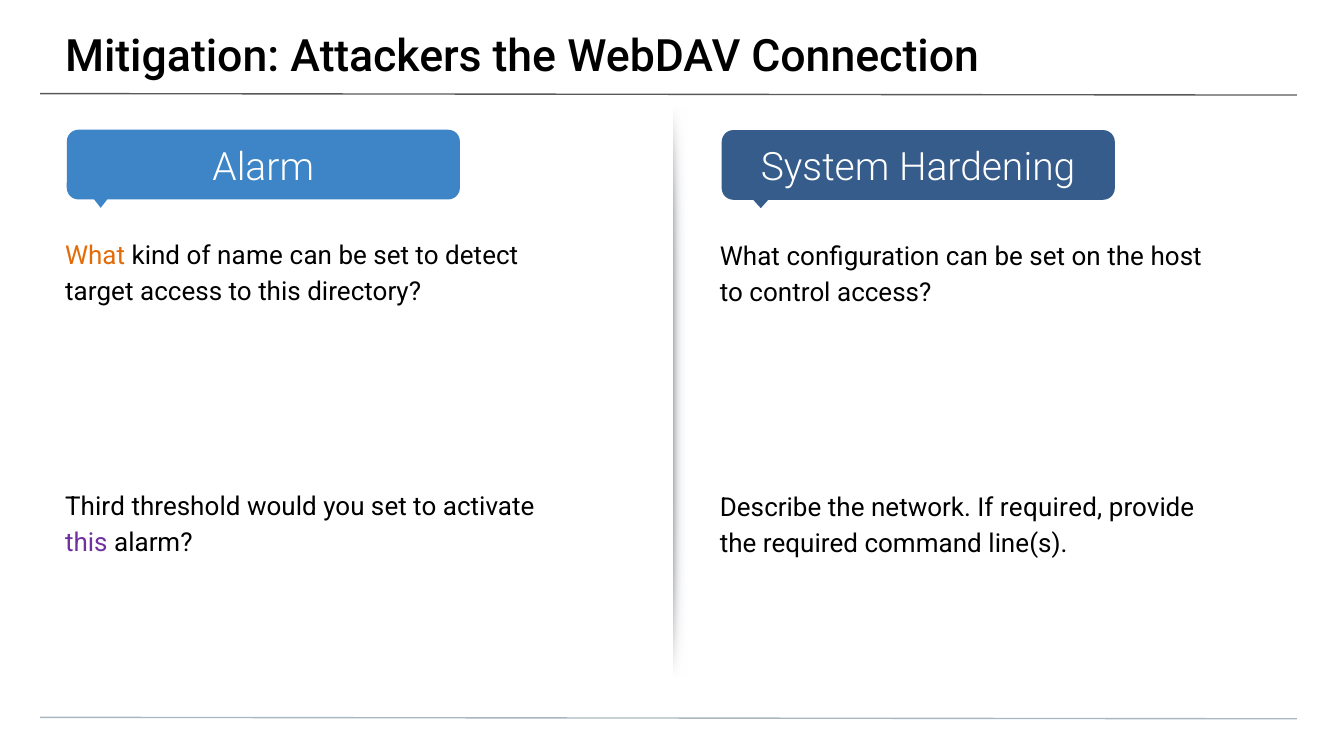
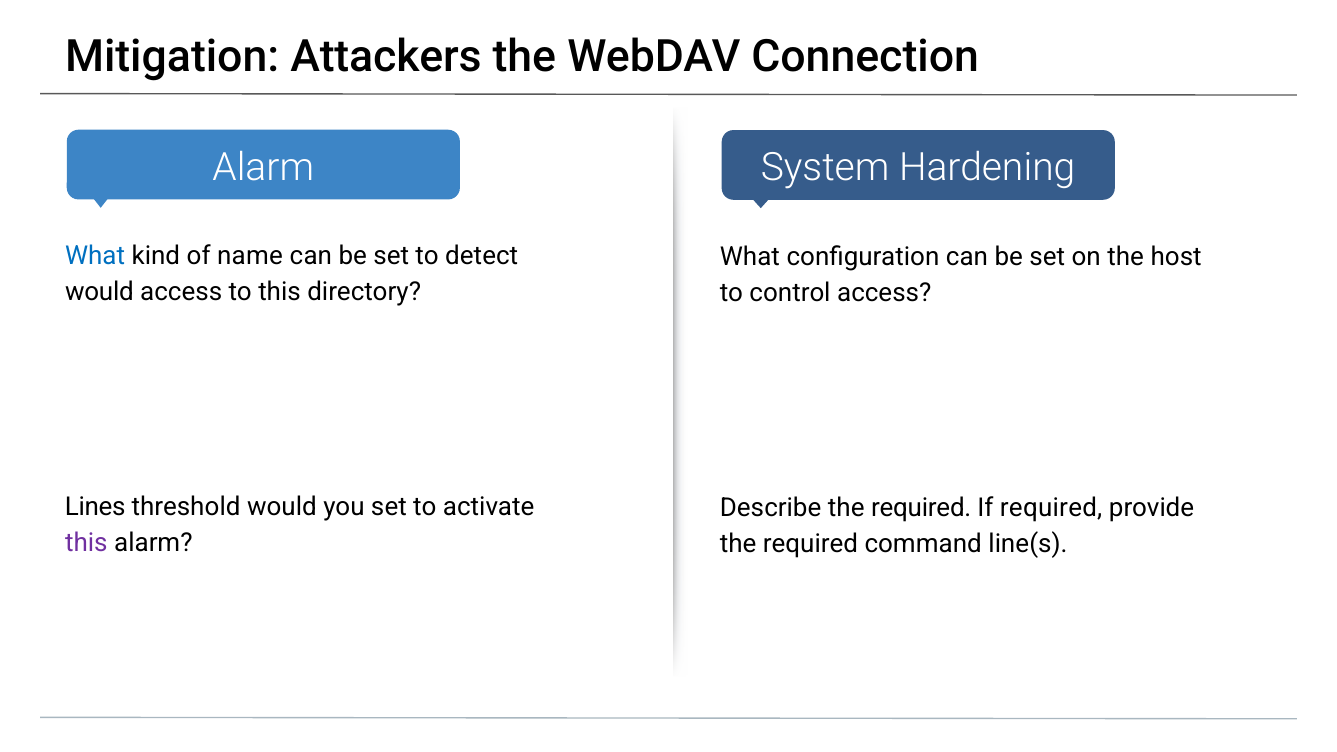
What colour: orange -> blue (95, 256)
target: target -> would (99, 292)
Third: Third -> Lines (95, 507)
Describe the network: network -> required (921, 508)
